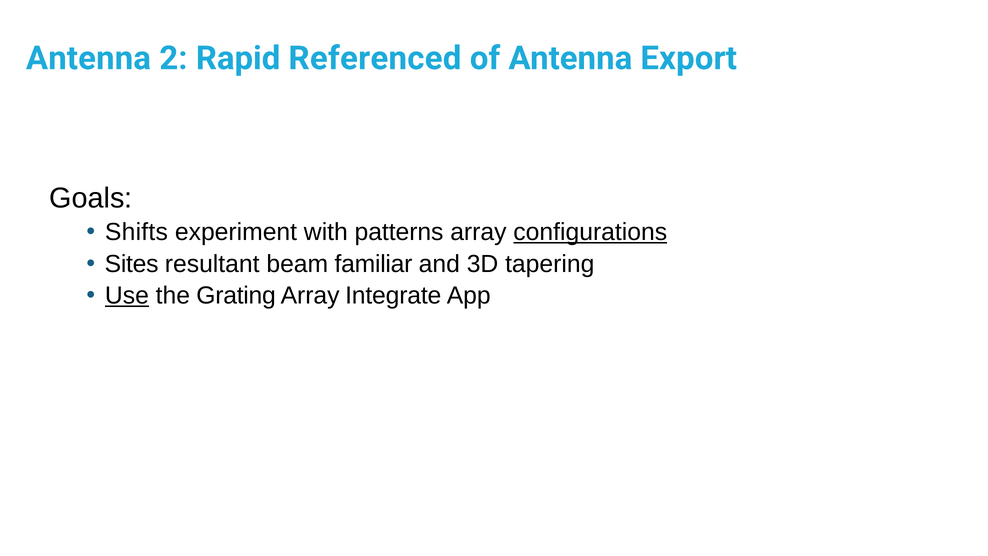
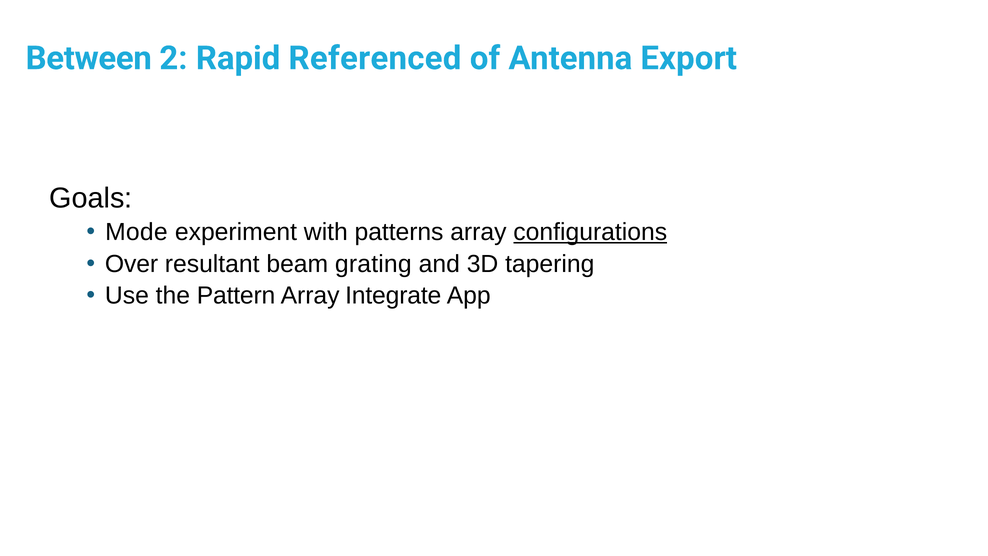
Antenna: Antenna -> Between (89, 58)
Shifts: Shifts -> Mode (136, 232)
Sites: Sites -> Over (132, 264)
familiar: familiar -> grating (373, 264)
Use underline: present -> none (127, 296)
Grating: Grating -> Pattern (236, 296)
